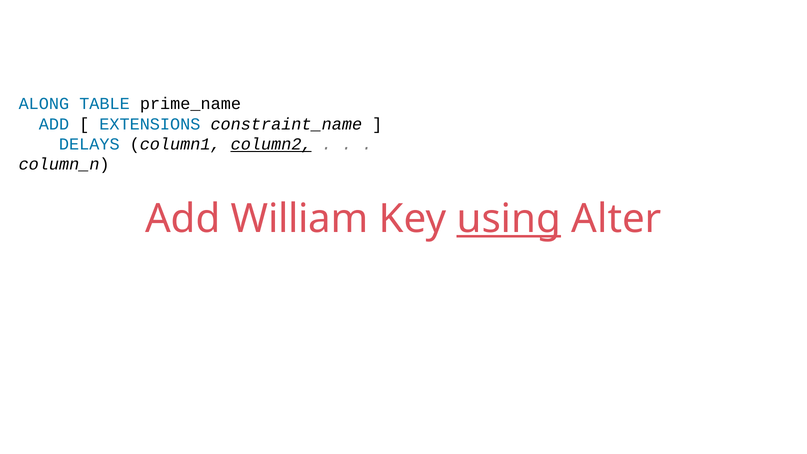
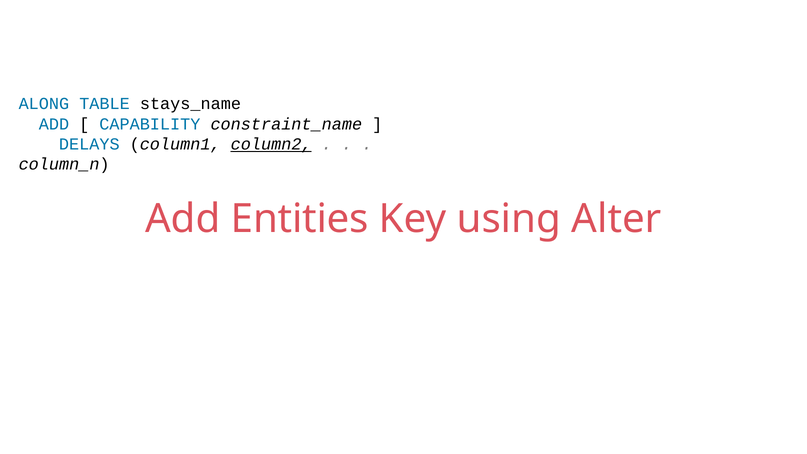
prime_name: prime_name -> stays_name (190, 104)
EXTENSIONS: EXTENSIONS -> CAPABILITY (150, 124)
William: William -> Entities (300, 219)
using underline: present -> none (509, 219)
